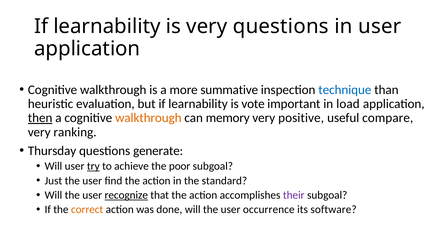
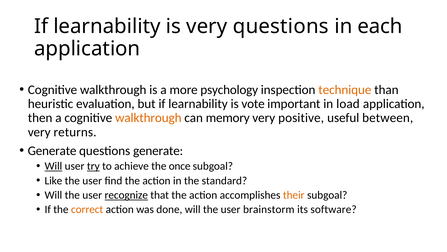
in user: user -> each (380, 26)
summative: summative -> psychology (229, 89)
technique colour: blue -> orange (345, 89)
then underline: present -> none (40, 118)
compare: compare -> between (388, 118)
ranking: ranking -> returns (75, 132)
Thursday: Thursday -> Generate (52, 150)
Will underline: none -> present (53, 166)
poor: poor -> once (180, 166)
Just: Just -> Like (53, 180)
their colour: purple -> orange (294, 195)
occurrence: occurrence -> brainstorm (269, 209)
